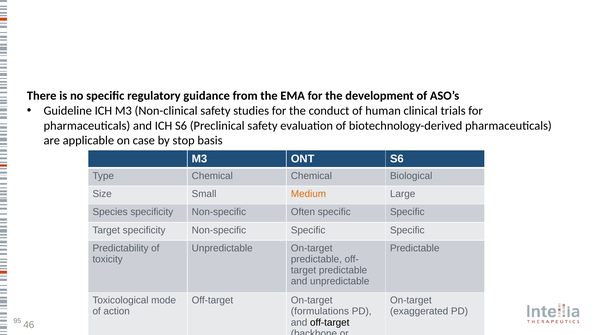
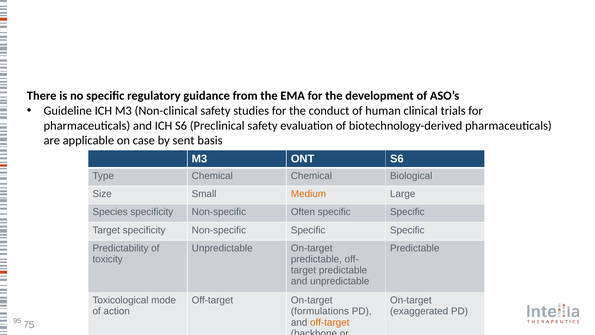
stop: stop -> sent (184, 140)
46: 46 -> 75 (29, 325)
off-target colour: black -> orange (330, 322)
